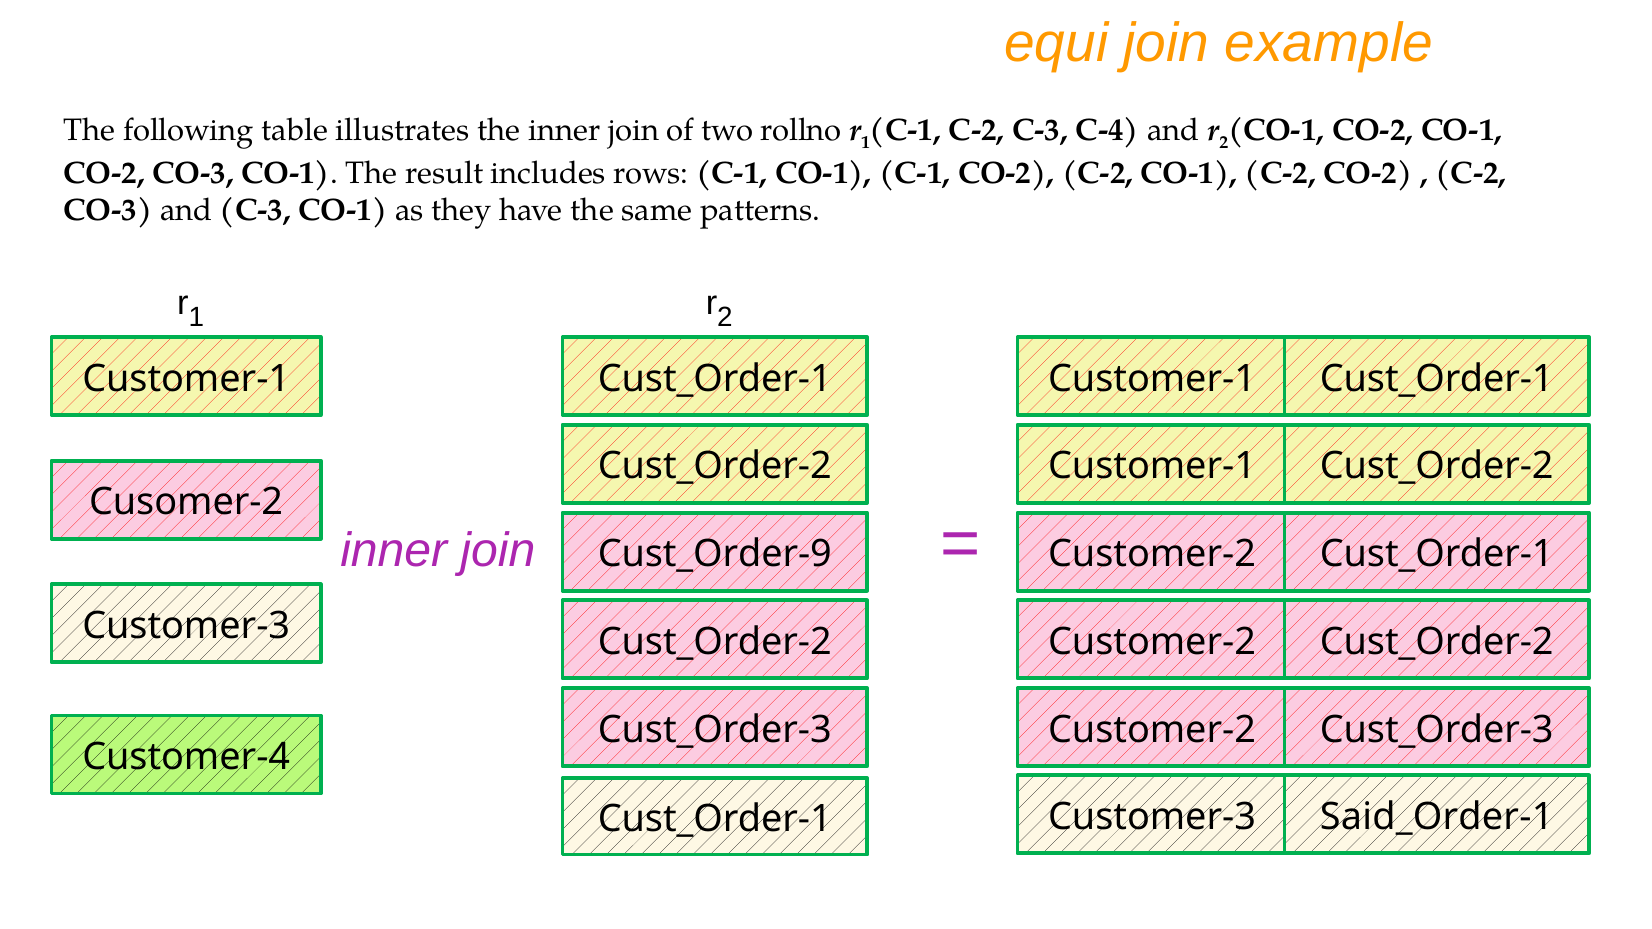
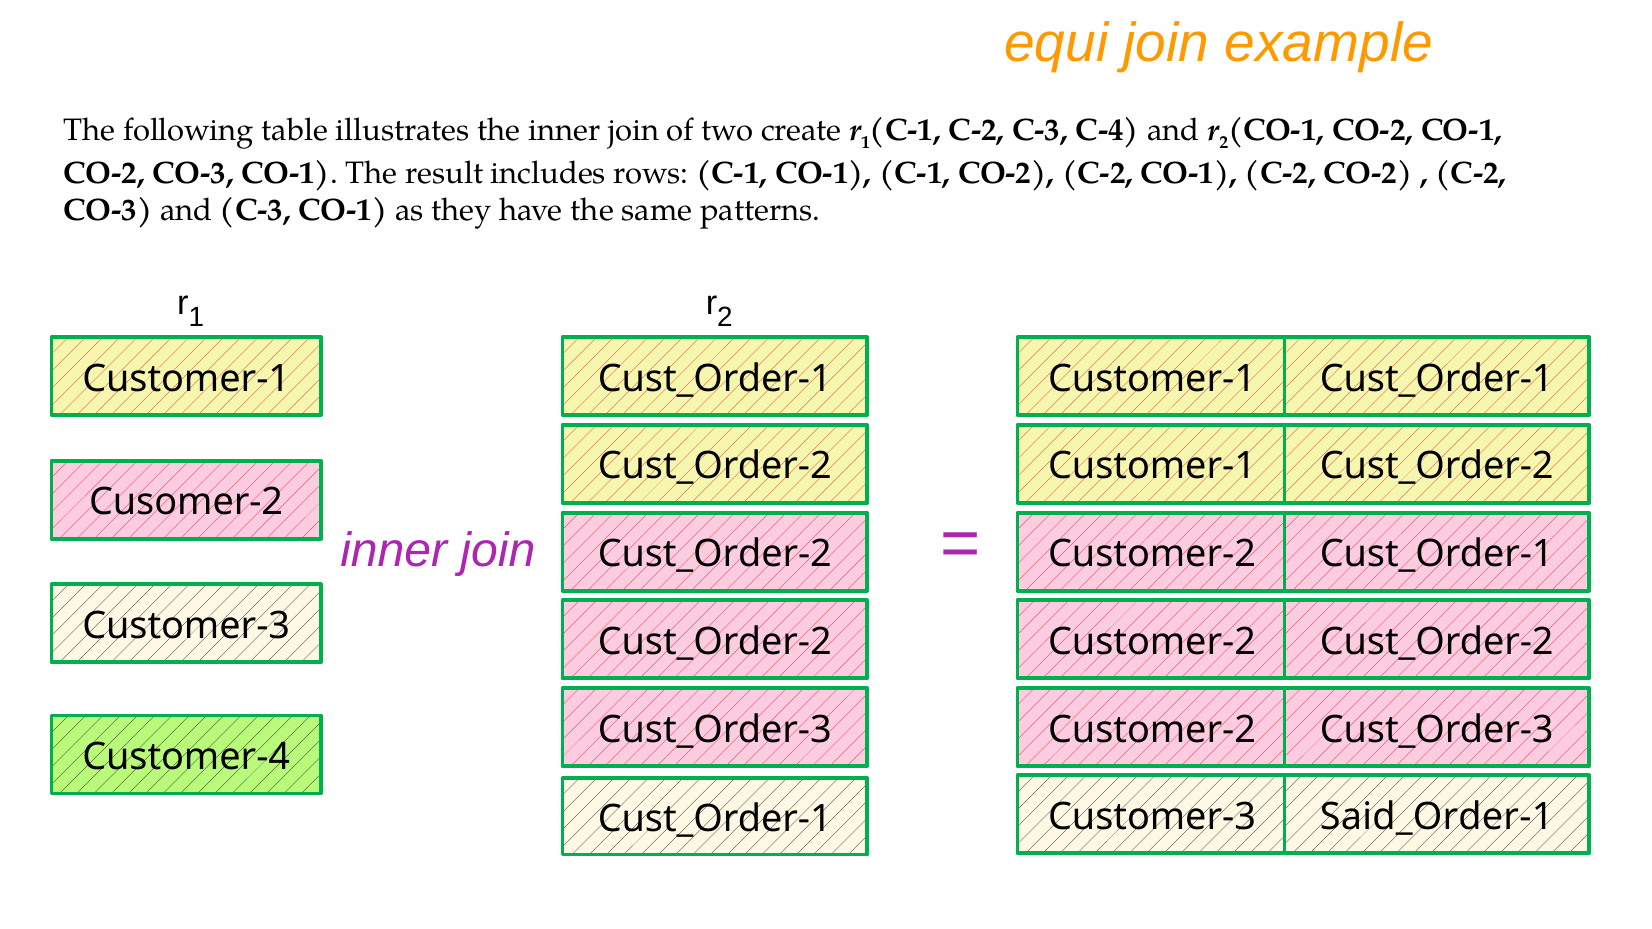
rollno: rollno -> create (801, 131)
Cust_Order-9: Cust_Order-9 -> Cust_Order-2 (715, 554)
